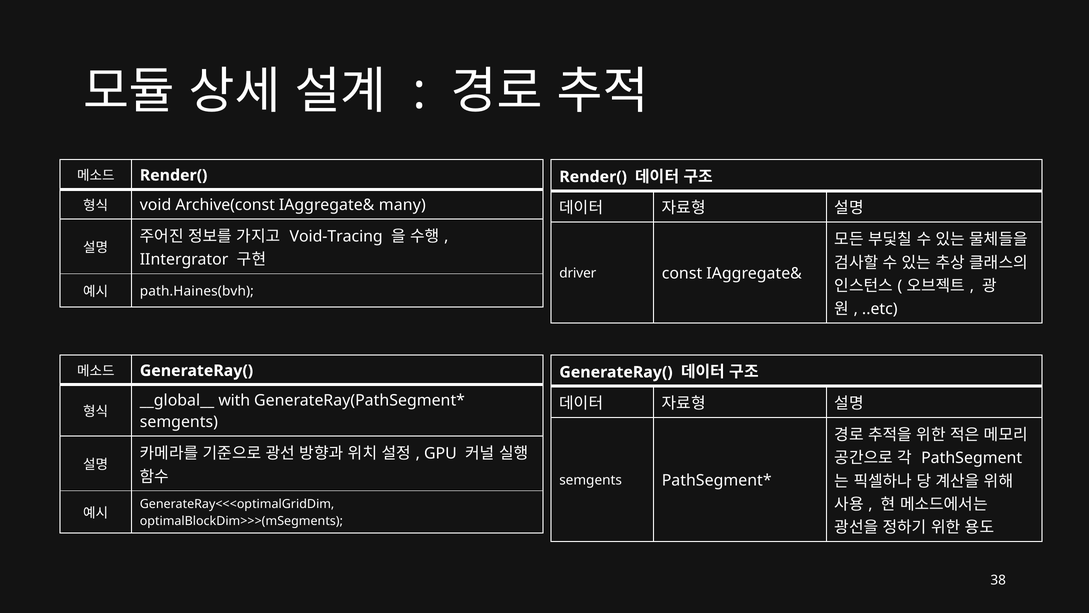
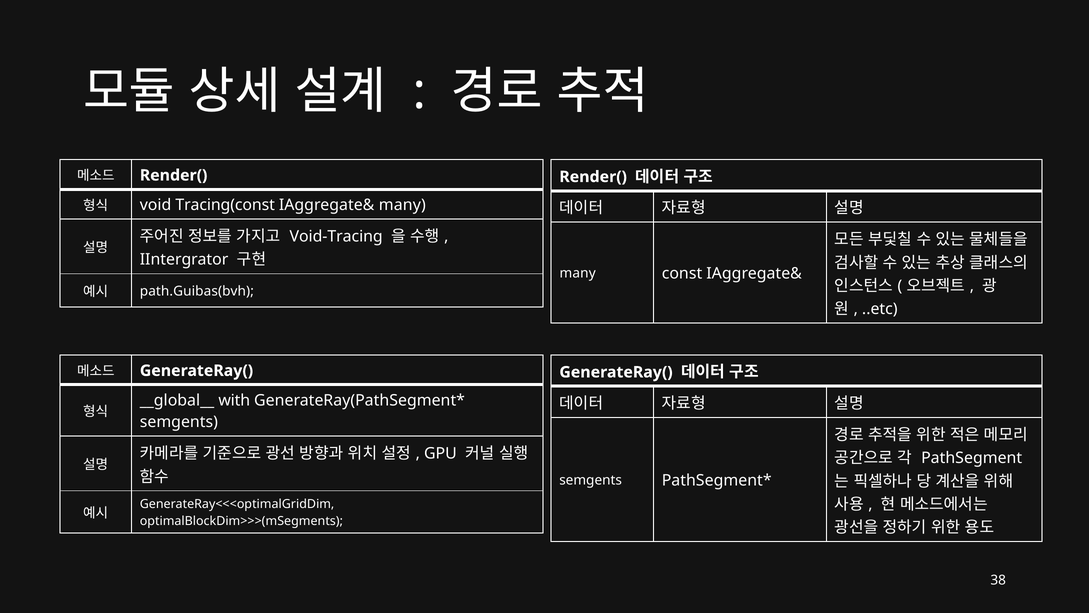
Archive(const: Archive(const -> Tracing(const (225, 205)
driver: driver -> many (578, 273)
path.Haines(bvh: path.Haines(bvh -> path.Guibas(bvh (197, 291)
